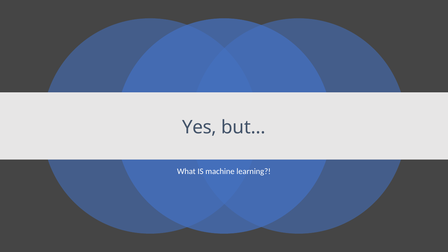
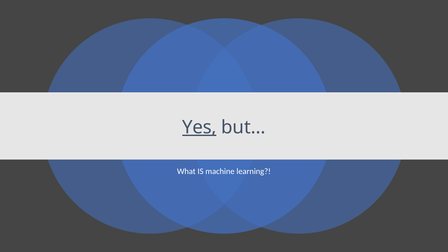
Yes underline: none -> present (199, 127)
